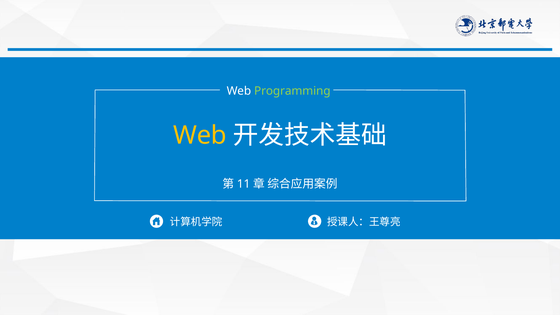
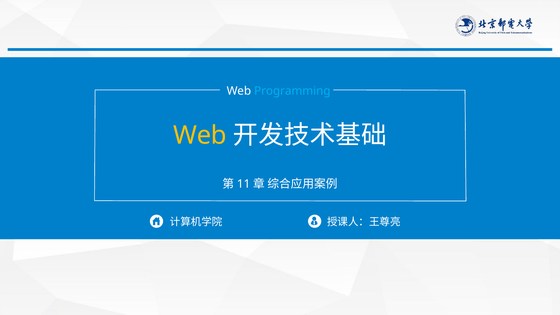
Programming colour: light green -> light blue (292, 91)
